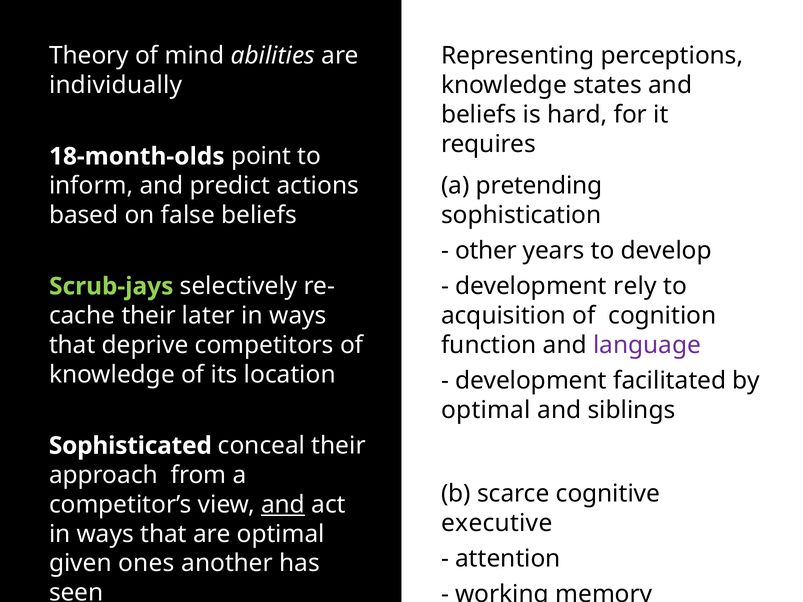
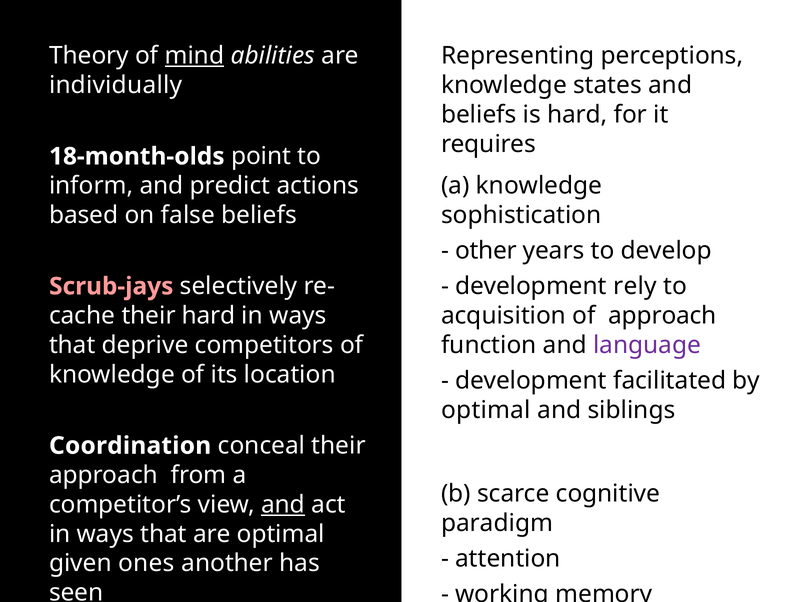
mind underline: none -> present (195, 56)
a pretending: pretending -> knowledge (539, 186)
Scrub-jays colour: light green -> pink (111, 286)
their later: later -> hard (209, 316)
of cognition: cognition -> approach (662, 316)
Sophisticated: Sophisticated -> Coordination (130, 446)
executive: executive -> paradigm (497, 523)
